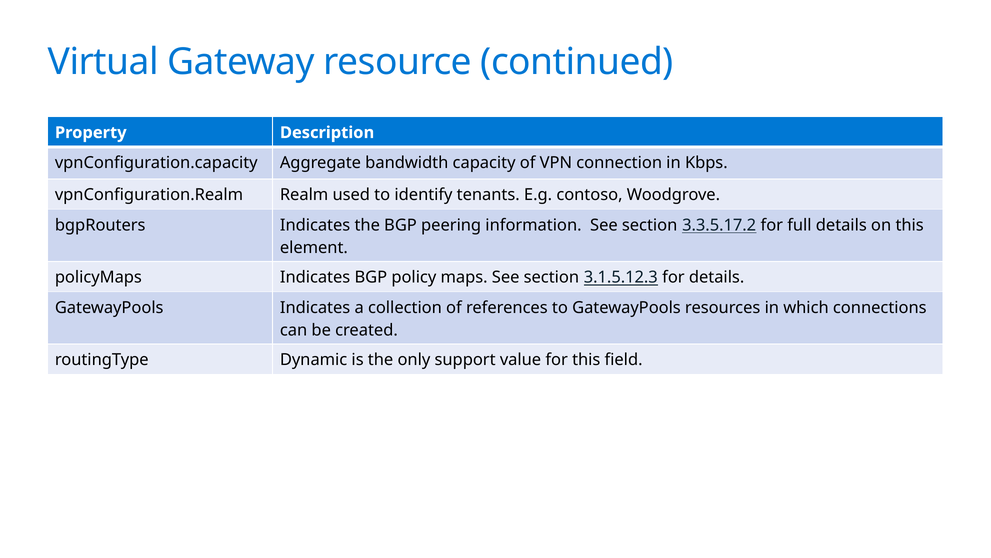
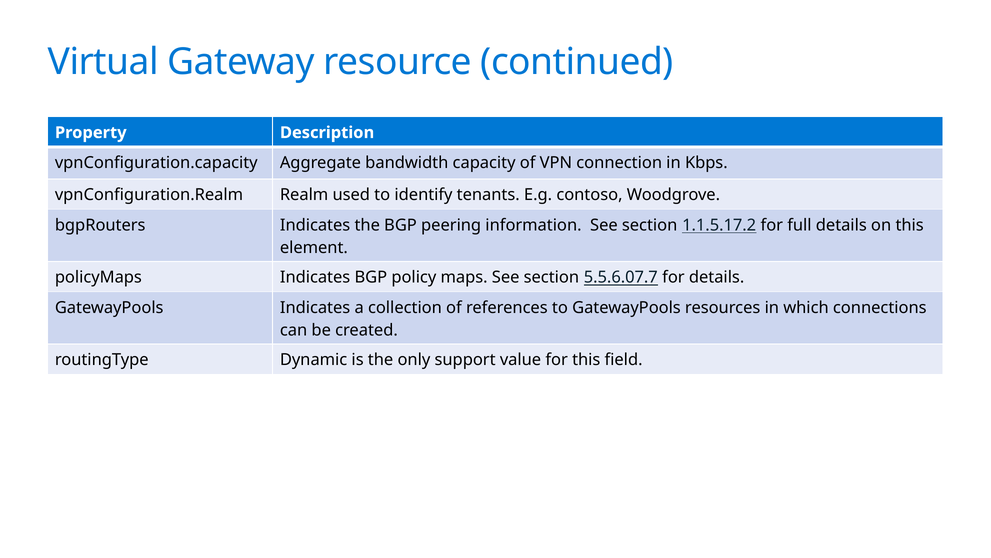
3.3.5.17.2: 3.3.5.17.2 -> 1.1.5.17.2 (719, 225)
3.1.5.12.3: 3.1.5.12.3 -> 5.5.6.07.7 (621, 277)
